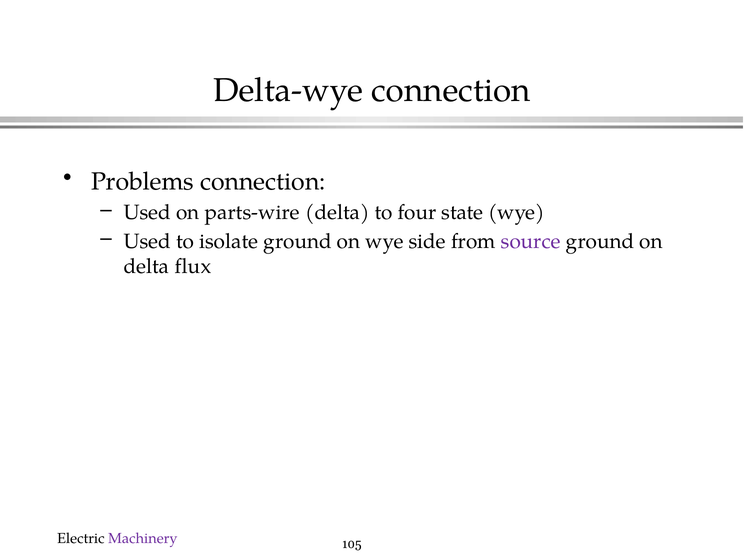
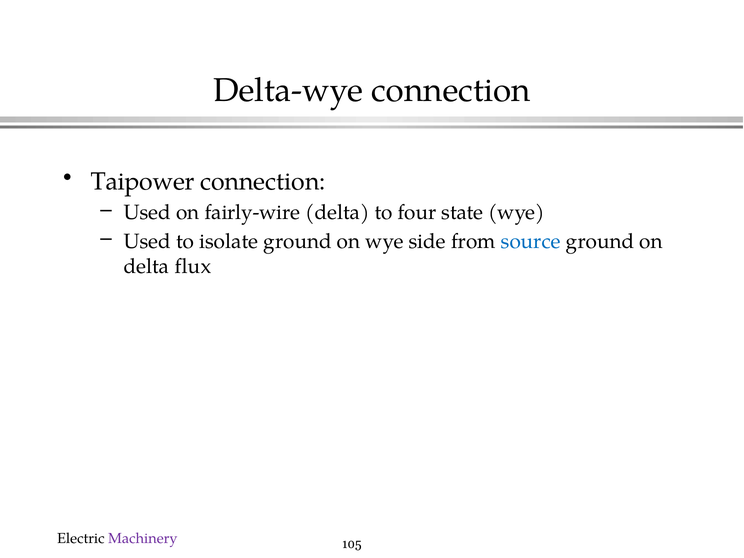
Problems: Problems -> Taipower (143, 181)
parts-wire: parts-wire -> fairly-wire (252, 213)
source colour: purple -> blue (531, 241)
